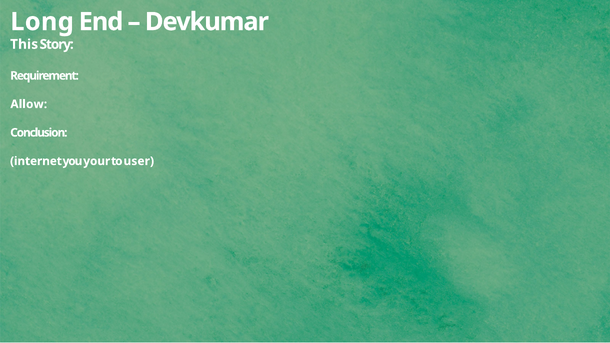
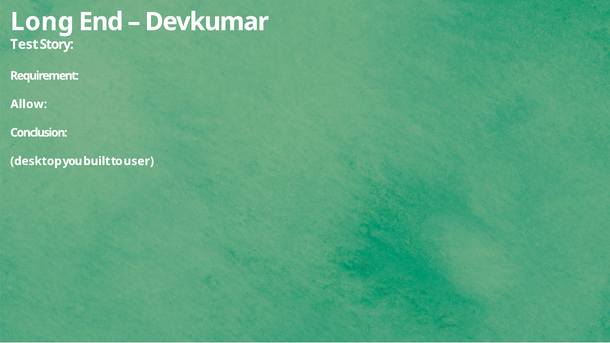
This: This -> Test (24, 44)
internet: internet -> desktop (36, 161)
your: your -> built (97, 161)
